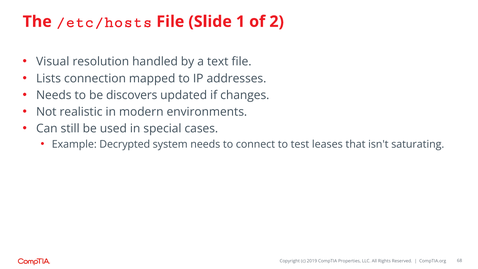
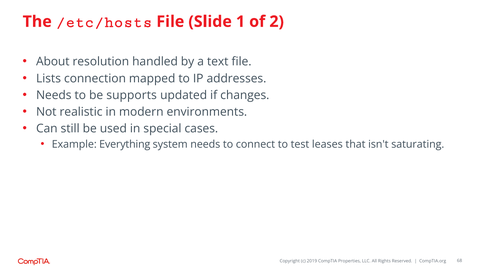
Visual: Visual -> About (53, 62)
discovers: discovers -> supports (132, 95)
Decrypted: Decrypted -> Everything (125, 144)
